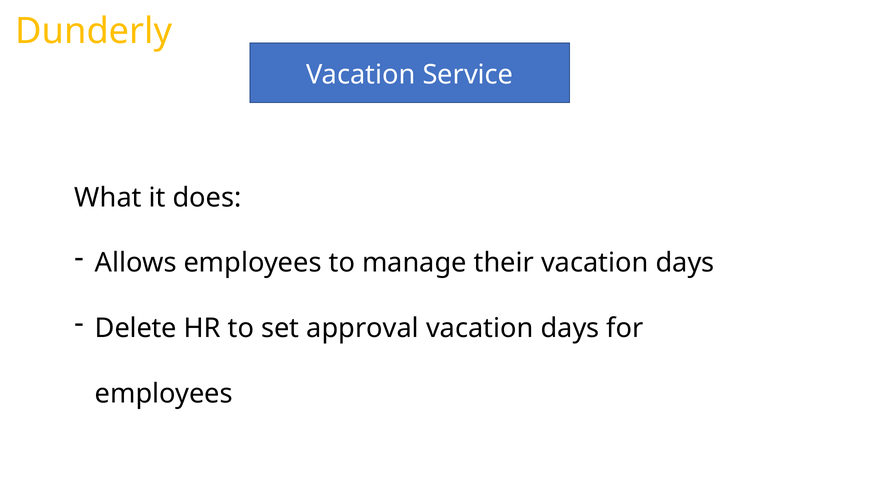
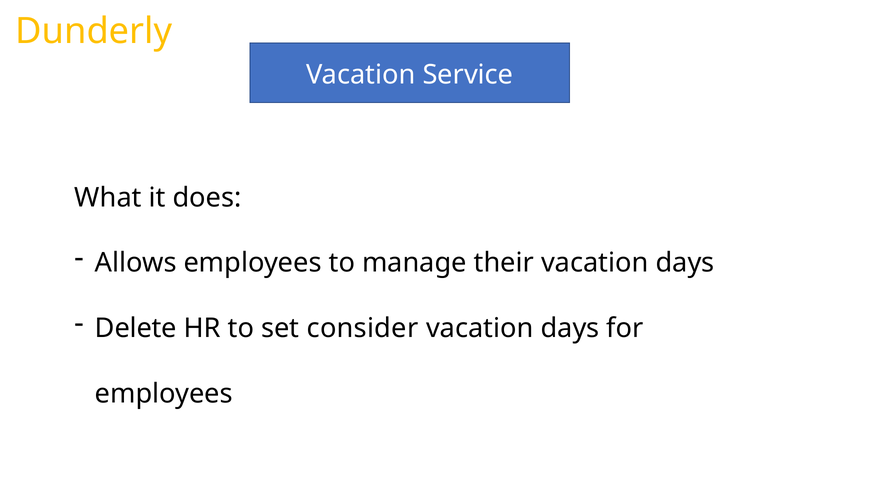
approval: approval -> consider (363, 328)
